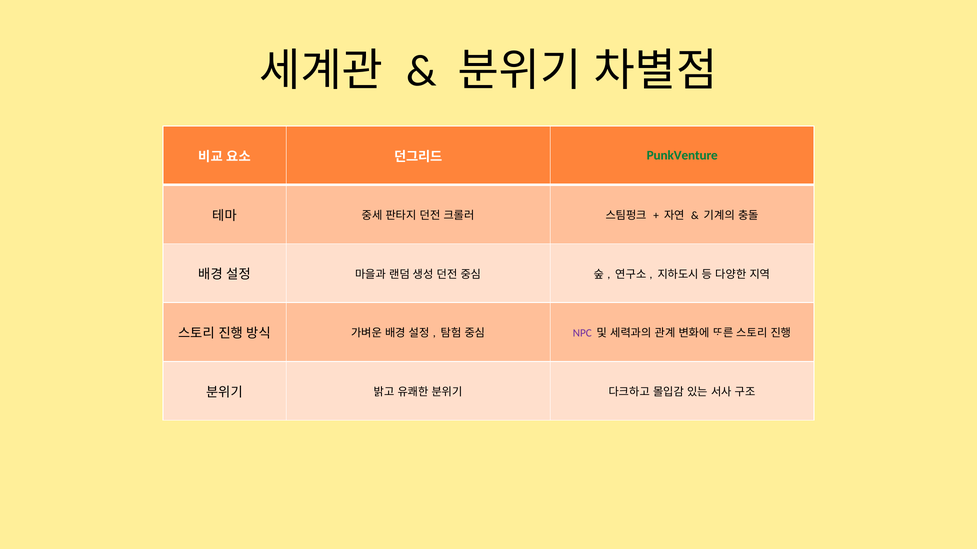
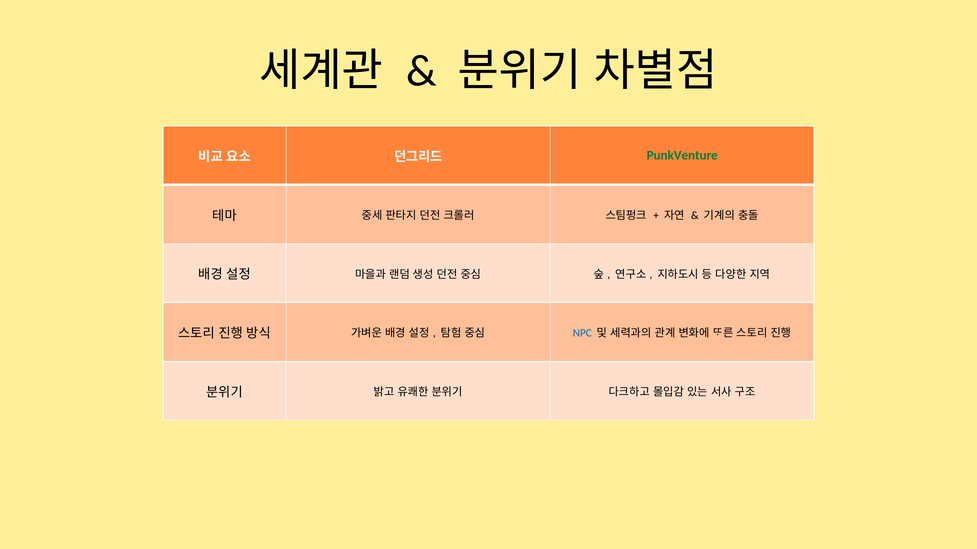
NPC colour: purple -> blue (582, 334)
